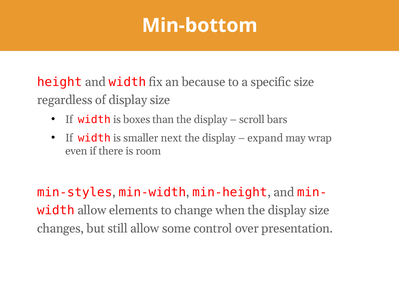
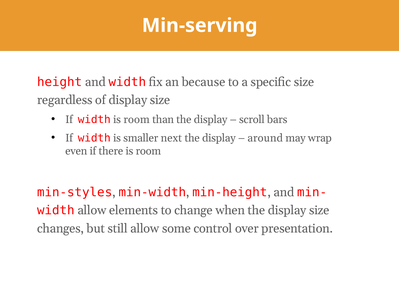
Min-bottom: Min-bottom -> Min-serving (200, 26)
width is boxes: boxes -> room (137, 120)
expand: expand -> around (265, 138)
